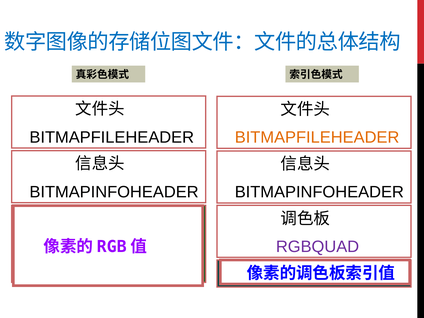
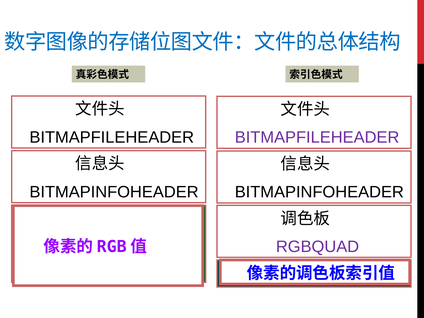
BITMAPFILEHEADER colour: orange -> purple (317, 137)
